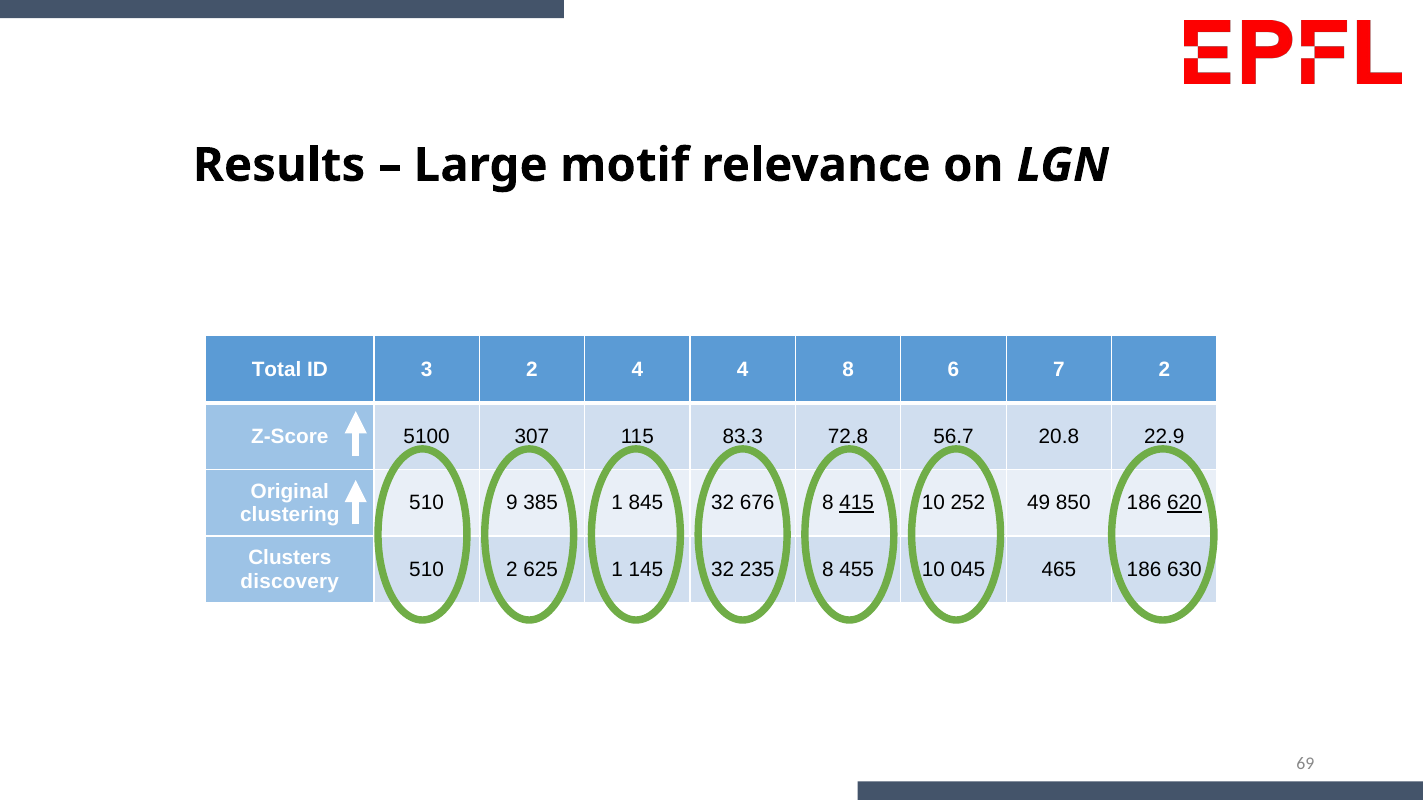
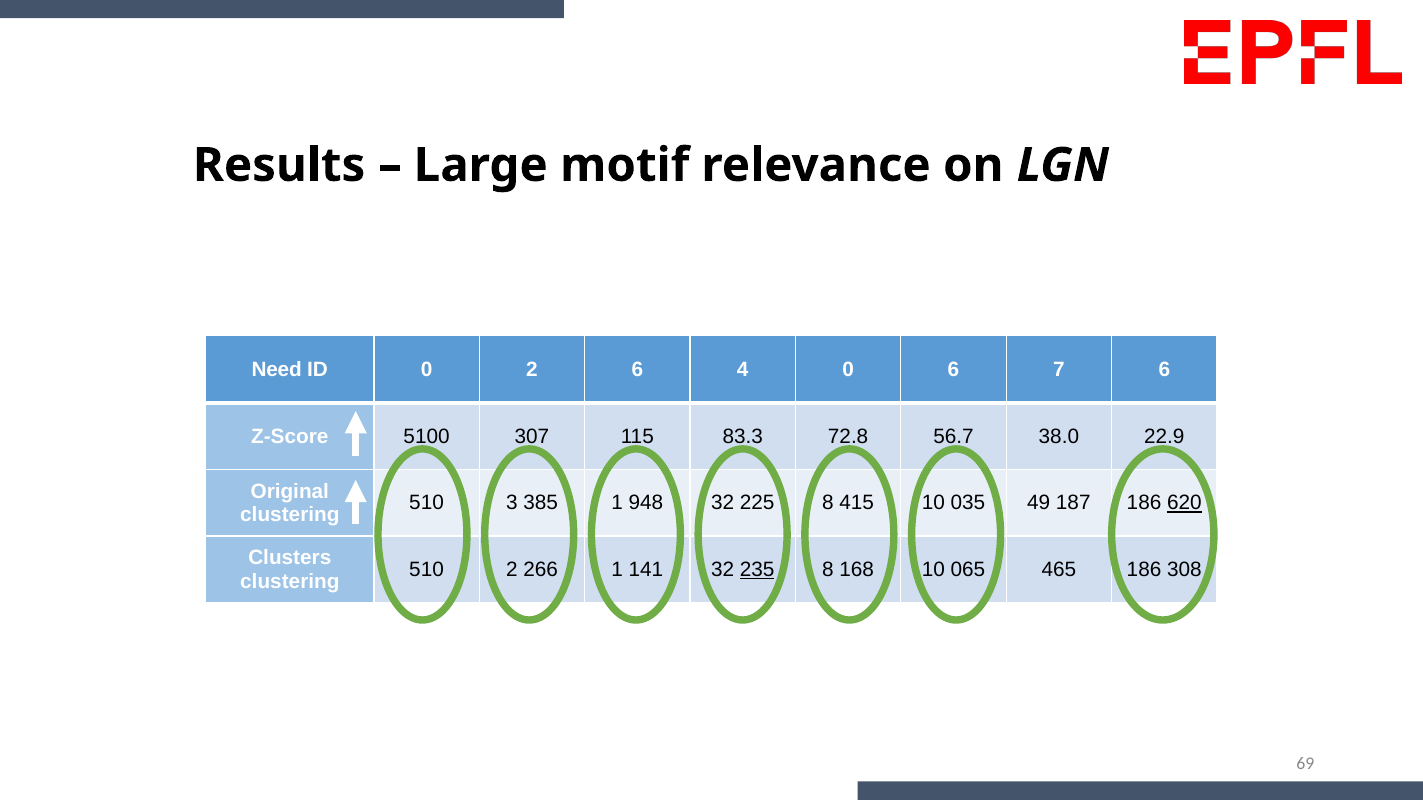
Total: Total -> Need (277, 370)
ID 3: 3 -> 0 (427, 370)
2 4: 4 -> 6 (637, 370)
4 8: 8 -> 0 (848, 370)
7 2: 2 -> 6 (1164, 370)
20.8: 20.8 -> 38.0 (1059, 437)
9: 9 -> 3 (512, 503)
845: 845 -> 948 (646, 503)
676: 676 -> 225 (757, 503)
415 underline: present -> none (857, 503)
252: 252 -> 035 (968, 503)
850: 850 -> 187 (1073, 503)
625: 625 -> 266 (541, 570)
145: 145 -> 141 (646, 570)
235 underline: none -> present (757, 570)
455: 455 -> 168 (857, 570)
045: 045 -> 065 (968, 570)
630: 630 -> 308 (1184, 570)
discovery: discovery -> clustering (290, 582)
